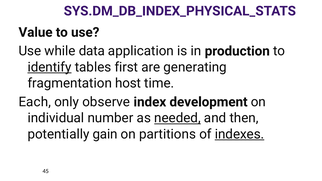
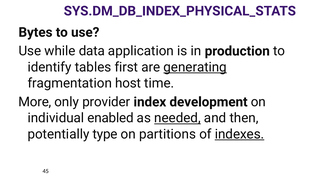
Value: Value -> Bytes (35, 32)
identify underline: present -> none (50, 67)
generating underline: none -> present (195, 67)
Each: Each -> More (35, 102)
observe: observe -> provider (106, 102)
number: number -> enabled (111, 118)
gain: gain -> type (105, 134)
